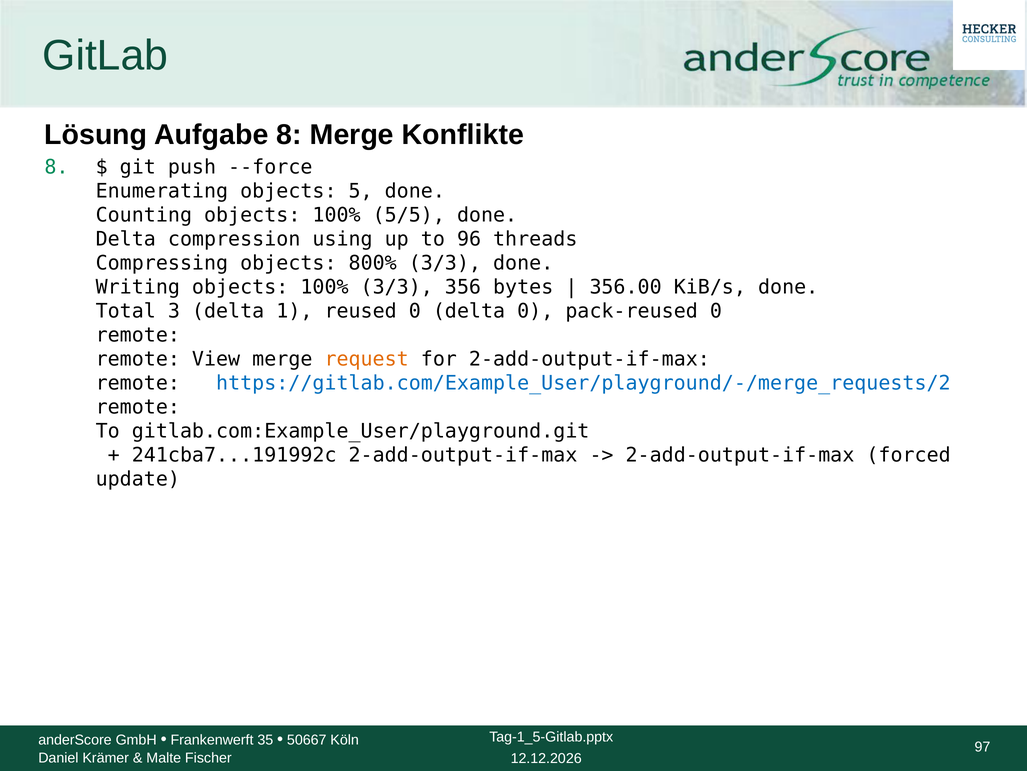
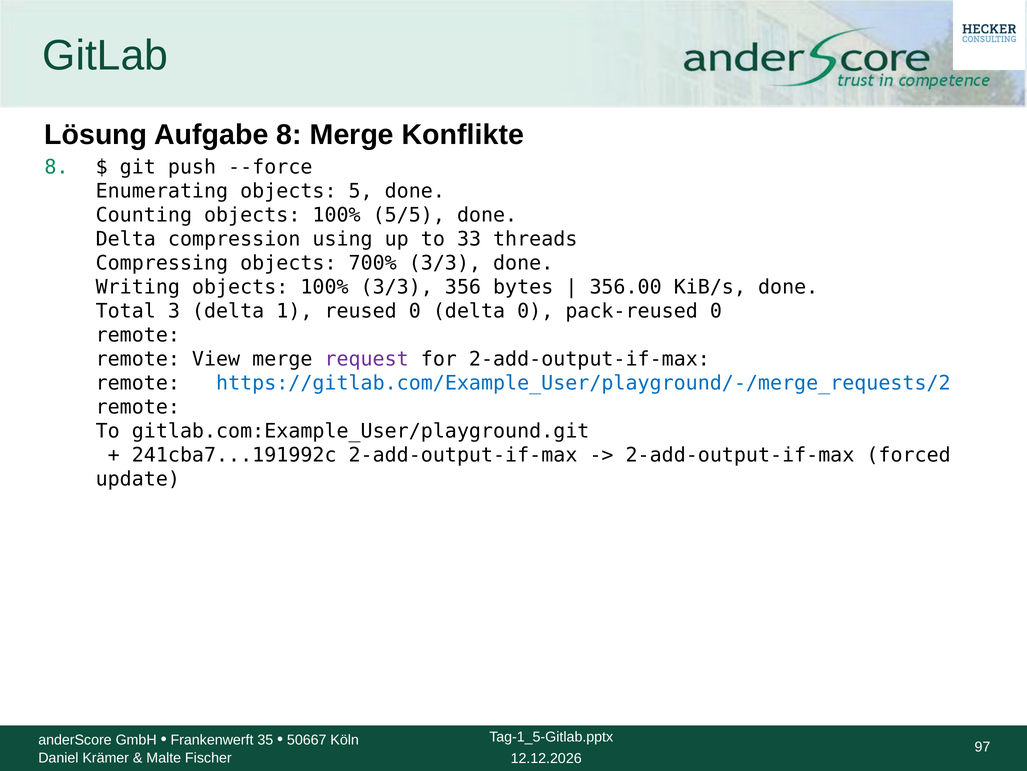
96: 96 -> 33 (469, 239)
800%: 800% -> 700% (373, 263)
request colour: orange -> purple (367, 359)
